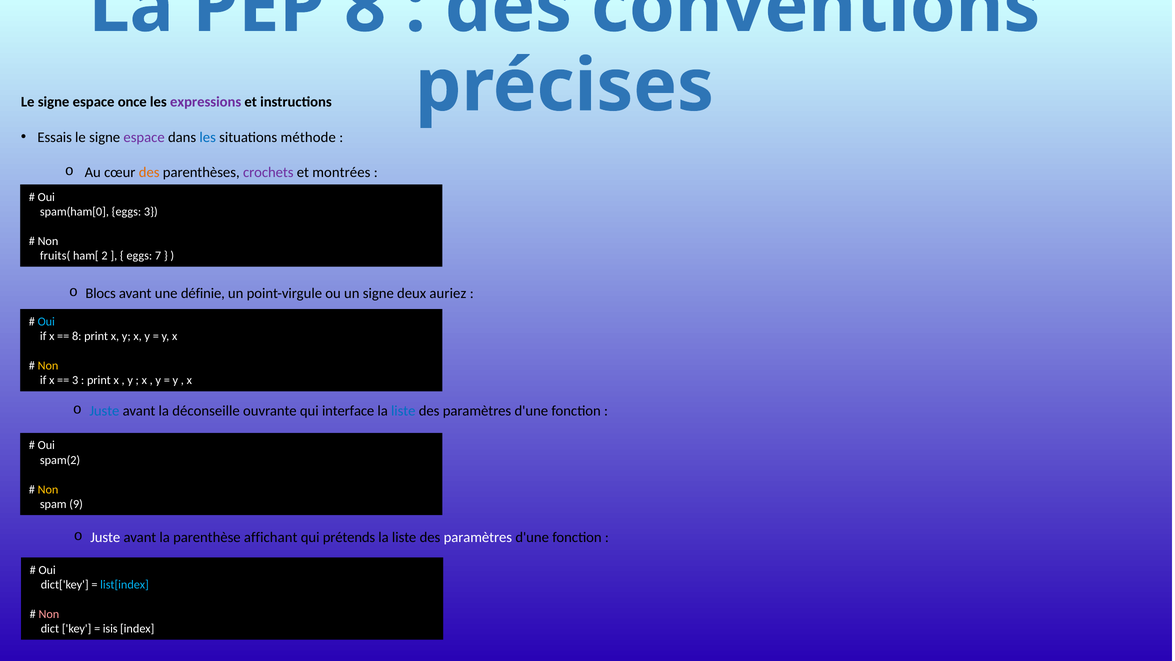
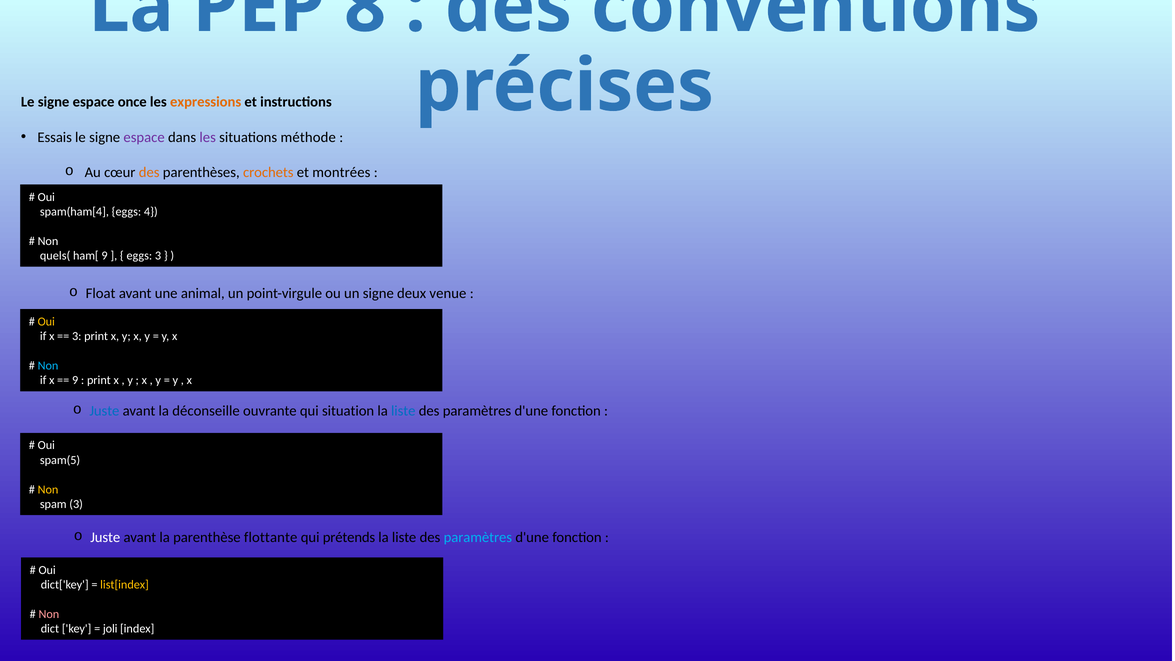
expressions colour: purple -> orange (206, 102)
les colour: blue -> purple (208, 137)
crochets colour: purple -> orange (268, 173)
spam(ham[0: spam(ham[0 -> spam(ham[4 (74, 212)
eggs 3: 3 -> 4 (151, 212)
fruits(: fruits( -> quels( (55, 256)
ham[ 2: 2 -> 9 (105, 256)
eggs 7: 7 -> 3 (158, 256)
Blocs: Blocs -> Float (101, 294)
définie: définie -> animal (203, 294)
auriez: auriez -> venue (448, 294)
Oui colour: light blue -> yellow (46, 322)
8: 8 -> 3 (77, 336)
Non colour: yellow -> light blue (48, 366)
3: 3 -> 9 (75, 380)
interface: interface -> situation (348, 411)
spam(2: spam(2 -> spam(5 (60, 460)
spam 9: 9 -> 3 (76, 504)
affichant: affichant -> flottante (271, 537)
paramètres colour: white -> light blue (478, 537)
list[index colour: light blue -> yellow (125, 585)
isis: isis -> joli (110, 629)
